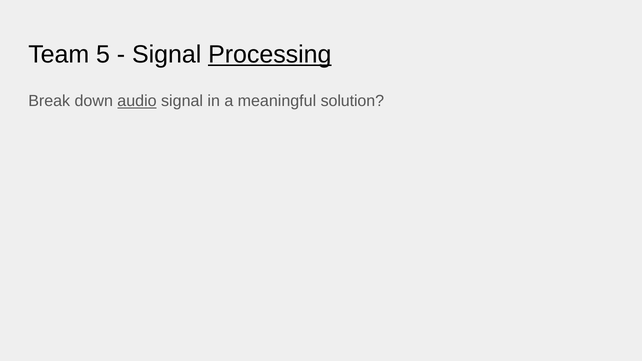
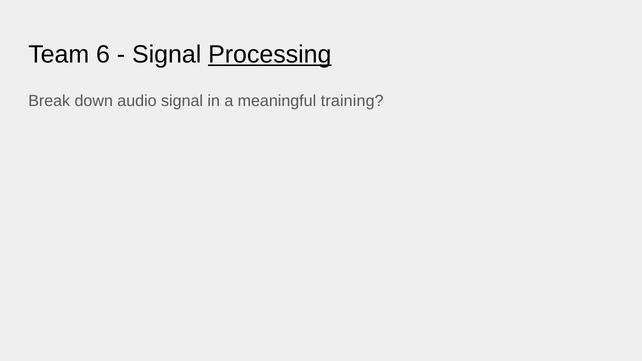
5: 5 -> 6 (103, 54)
audio underline: present -> none (137, 101)
solution: solution -> training (352, 101)
